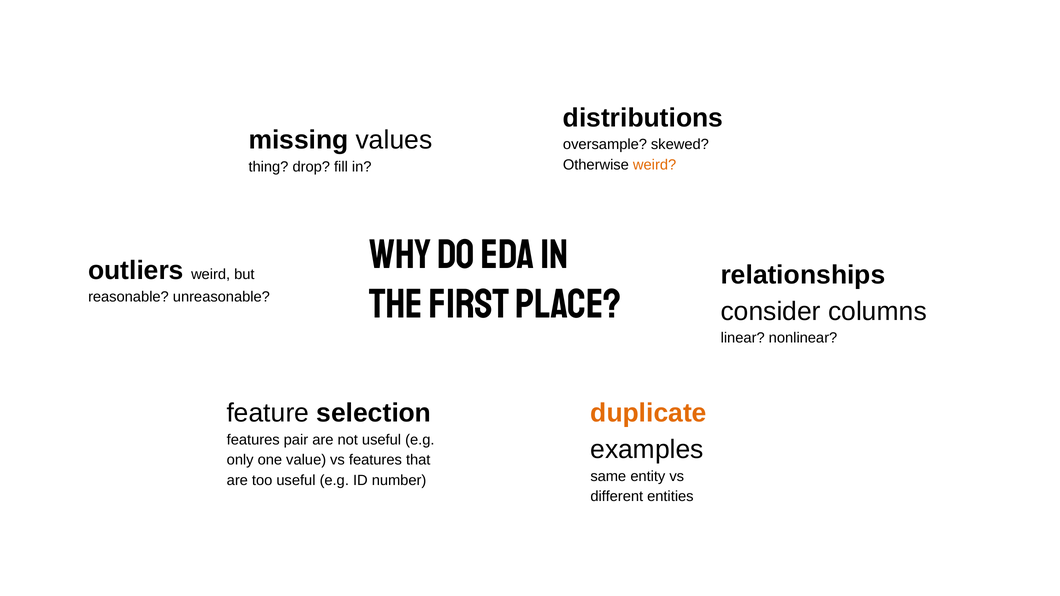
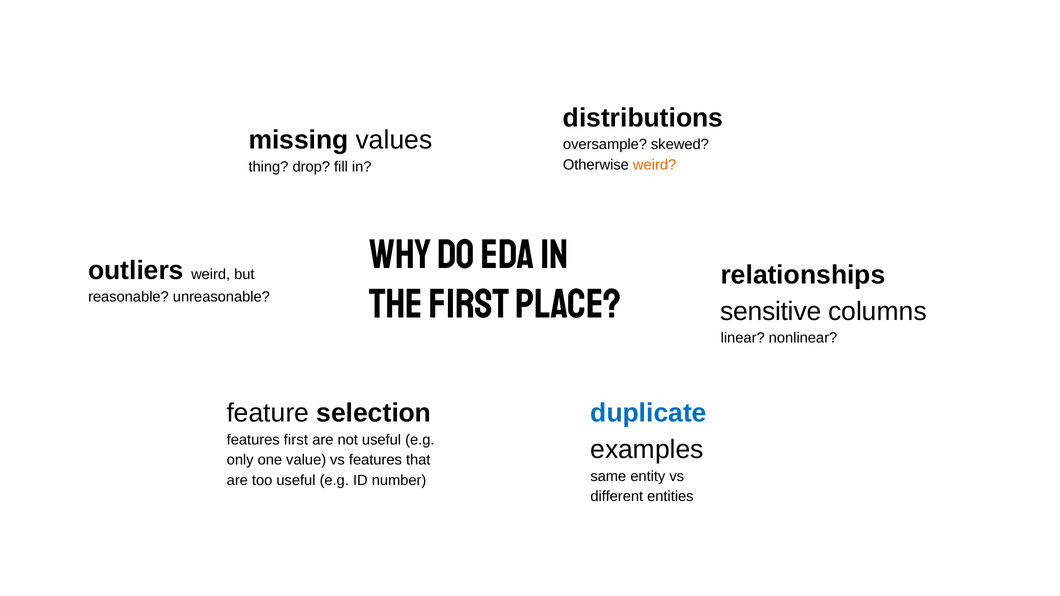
consider: consider -> sensitive (771, 312)
duplicate colour: orange -> blue (649, 413)
features pair: pair -> first (296, 440)
